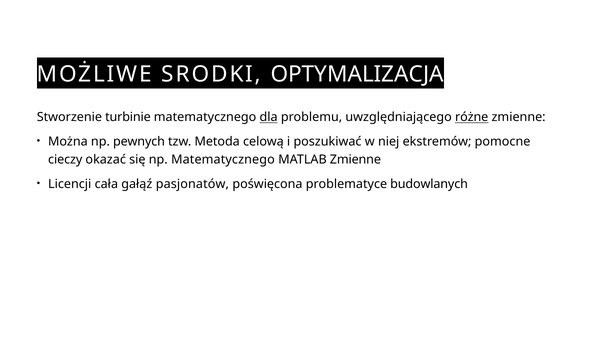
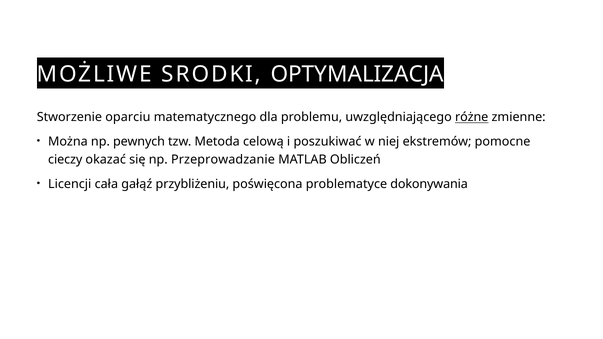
turbinie: turbinie -> oparciu (128, 117)
dla underline: present -> none (269, 117)
np Matematycznego: Matematycznego -> Przeprowadzanie (223, 160)
MATLAB Zmienne: Zmienne -> Obliczeń (355, 160)
pasjonatów: pasjonatów -> przybliżeniu (192, 184)
budowlanych: budowlanych -> dokonywania (429, 184)
